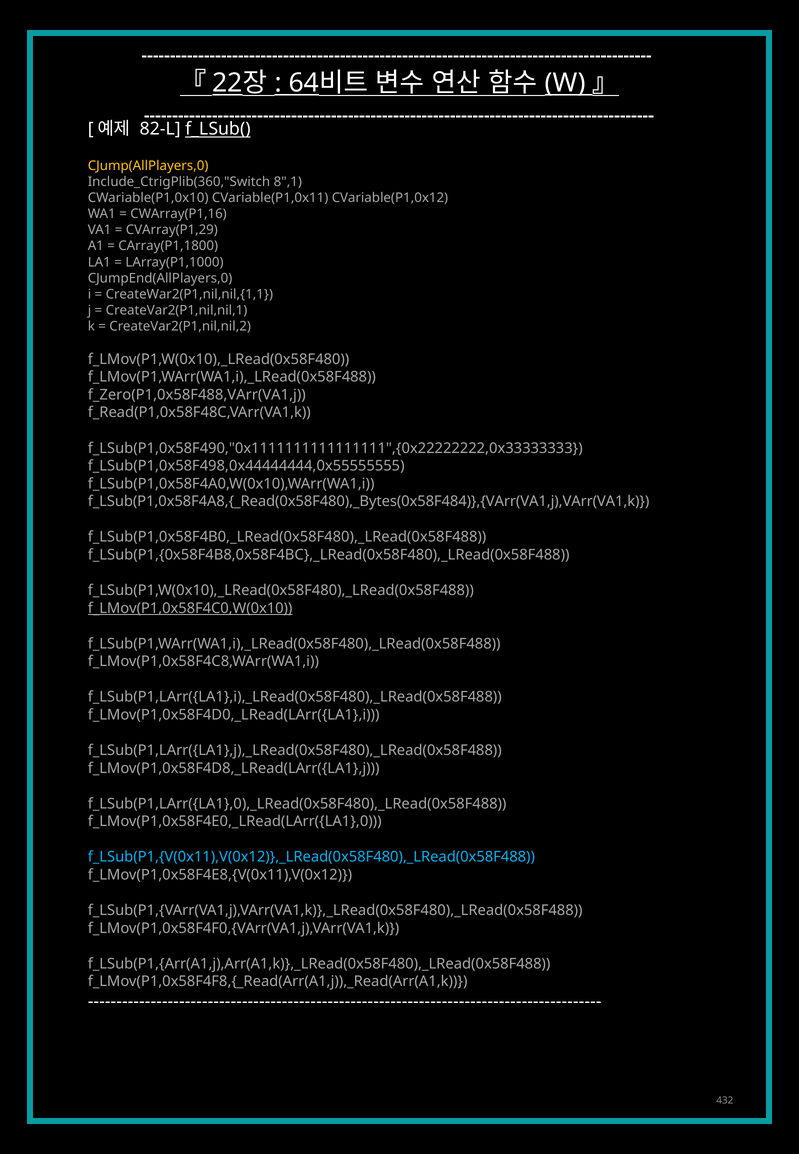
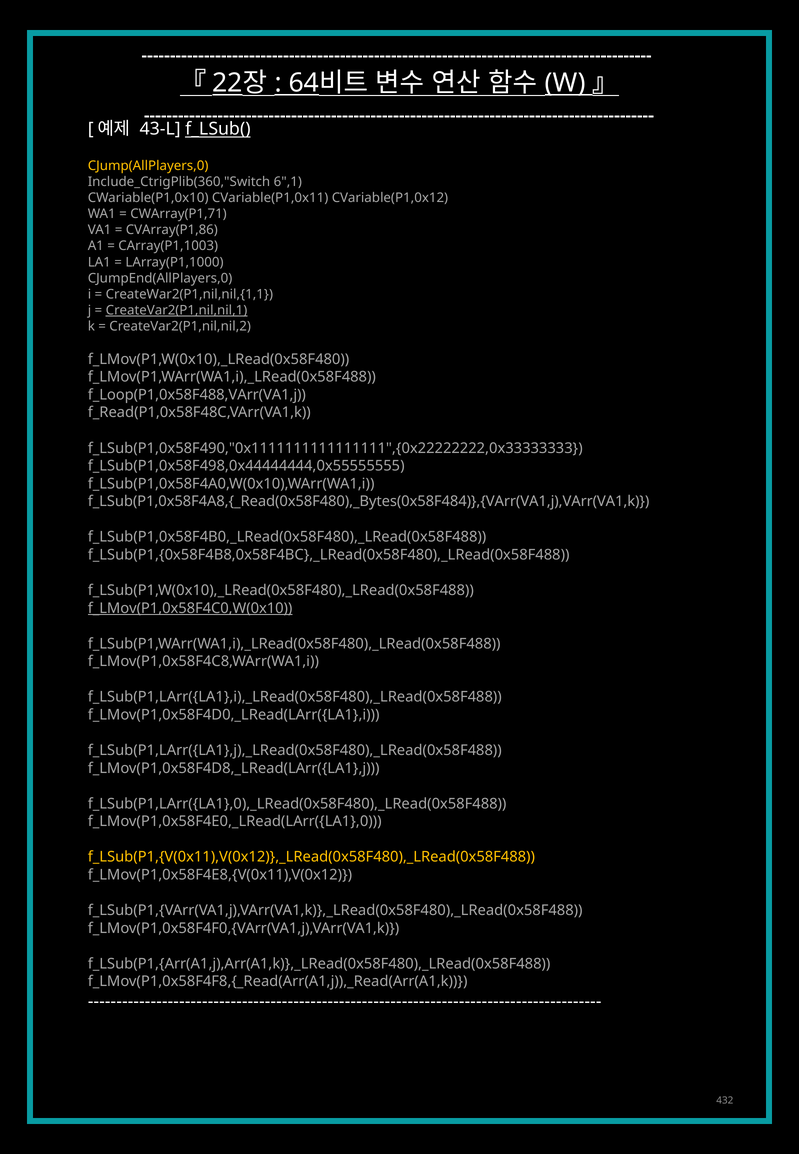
82-L: 82-L -> 43-L (160, 129)
8",1: 8",1 -> 6",1 (288, 182)
CWArray(P1,16: CWArray(P1,16 -> CWArray(P1,71 (178, 214)
CVArray(P1,29: CVArray(P1,29 -> CVArray(P1,86 (172, 230)
CArray(P1,1800: CArray(P1,1800 -> CArray(P1,1003 (168, 246)
CreateVar2(P1,nil,nil,1 underline: none -> present (177, 310)
f_Zero(P1,0x58F488,VArr(VA1,j: f_Zero(P1,0x58F488,VArr(VA1,j -> f_Loop(P1,0x58F488,VArr(VA1,j (197, 395)
f_LSub(P1,{V(0x11),V(0x12)},_LRead(0x58F480),_LRead(0x58F488 colour: light blue -> yellow (311, 857)
